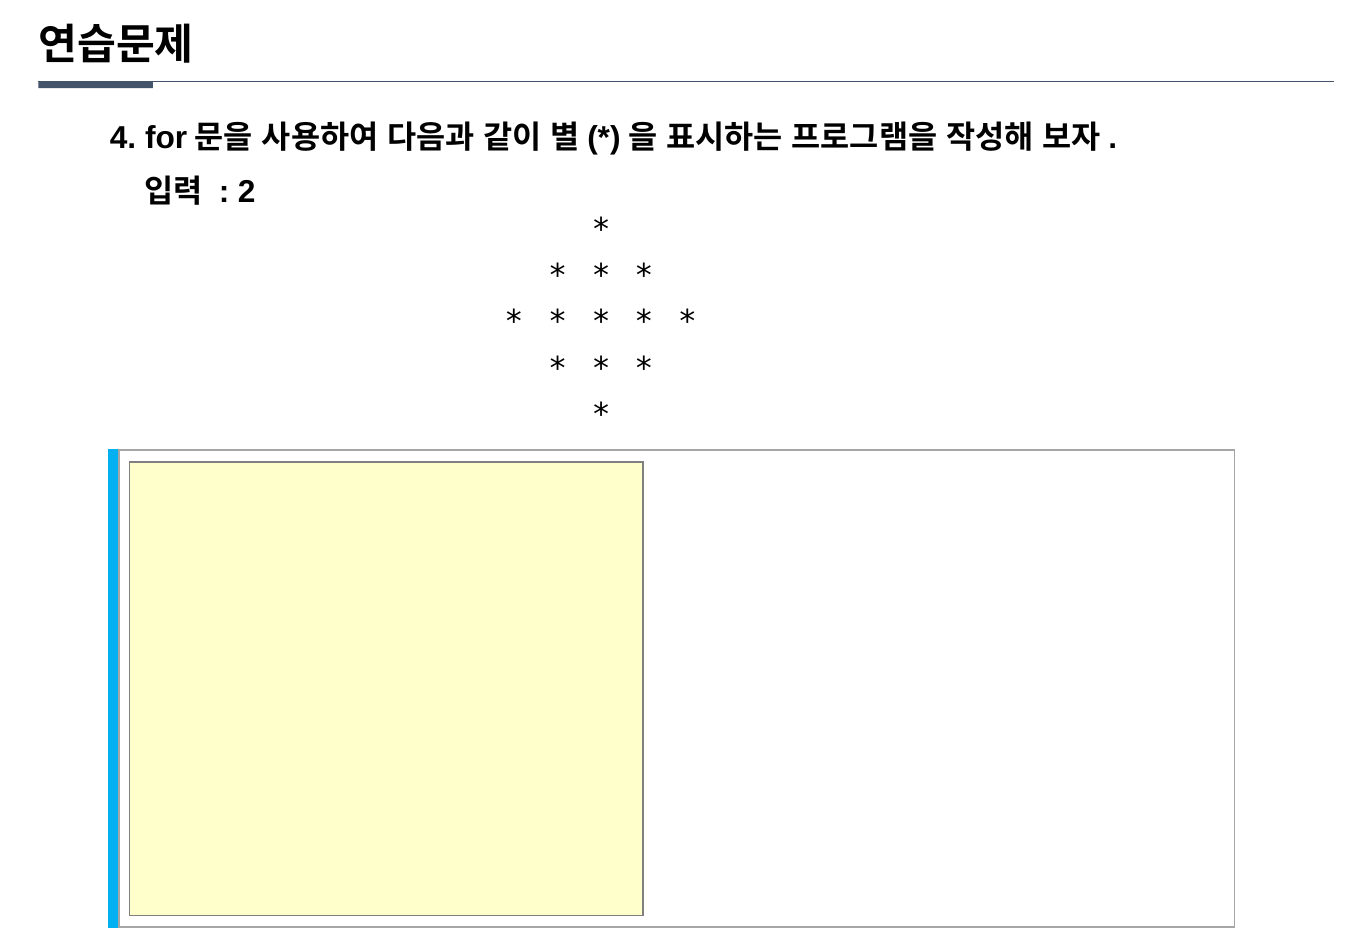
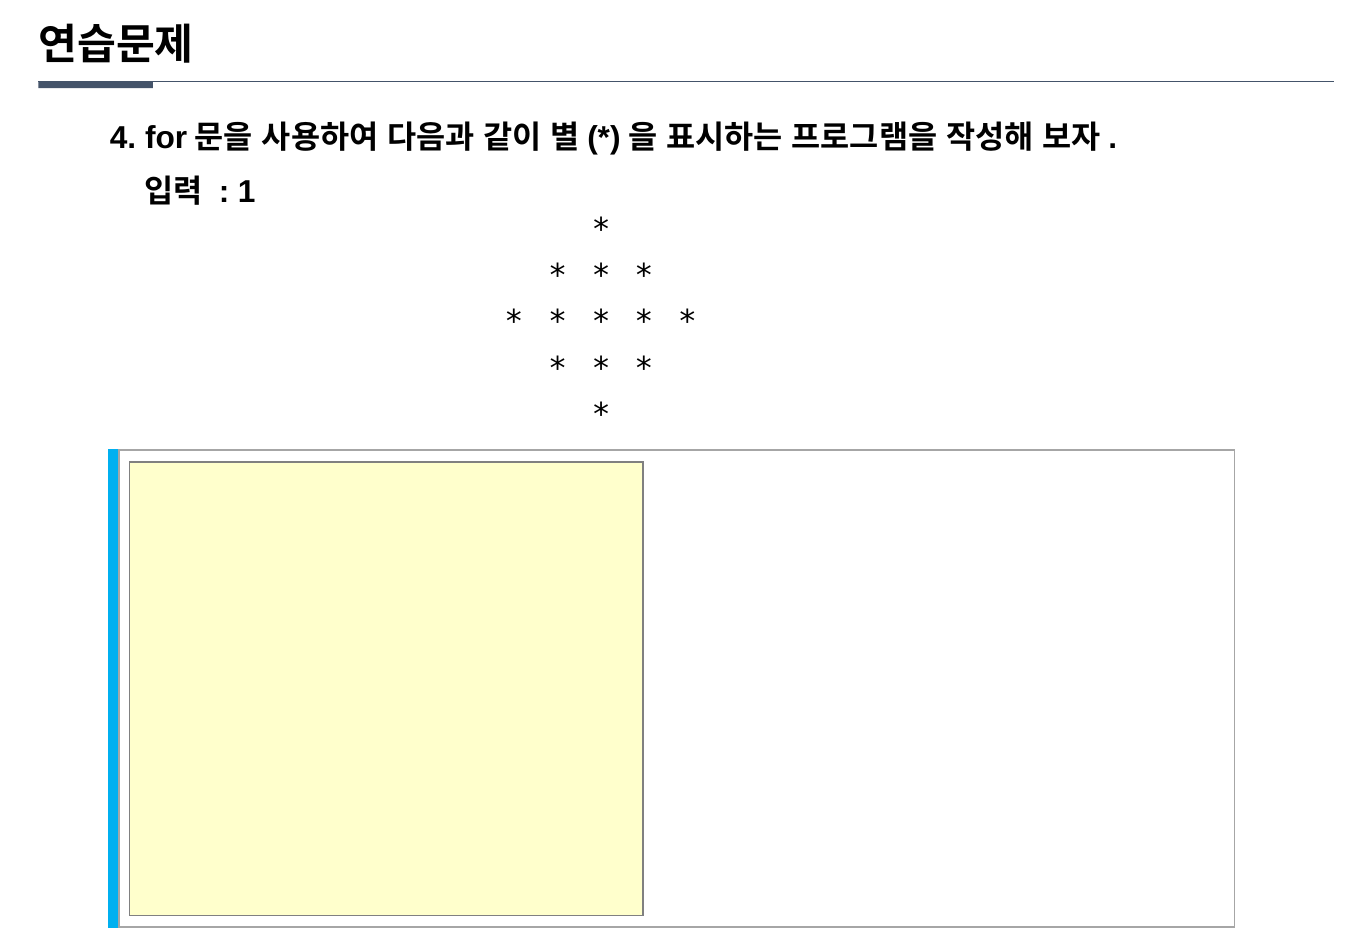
2: 2 -> 1 (247, 192)
